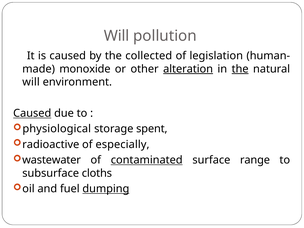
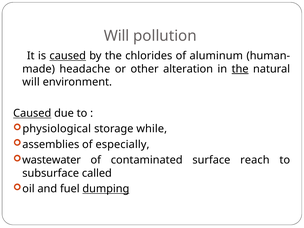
caused underline: none -> present (68, 56)
collected: collected -> chlorides (149, 56)
legislation: legislation -> aluminum (216, 56)
monoxide: monoxide -> headache (85, 69)
alteration underline: present -> none (188, 69)
spent: spent -> while (152, 129)
radioactive: radioactive -> assemblies (51, 144)
contaminated underline: present -> none (147, 160)
range: range -> reach (255, 160)
cloths: cloths -> called (97, 173)
